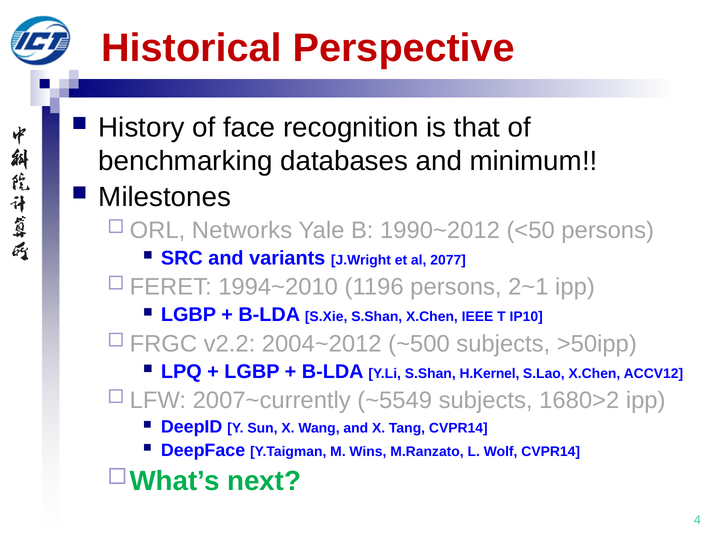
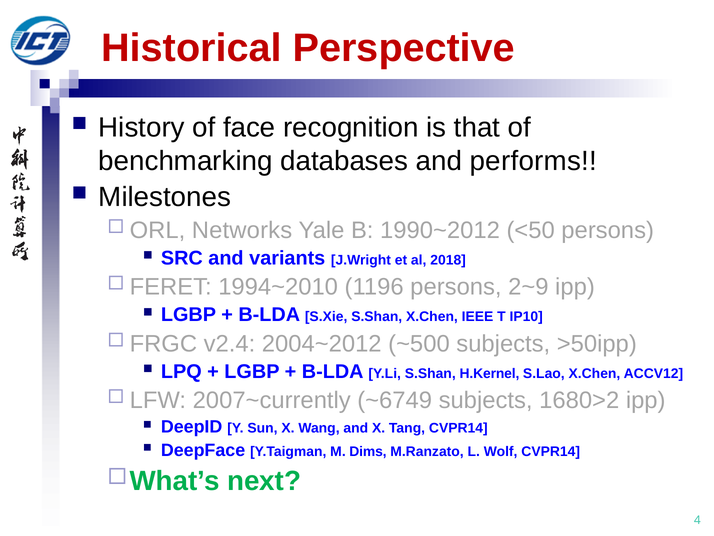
minimum: minimum -> performs (533, 161)
2077: 2077 -> 2018 (448, 260)
2~1: 2~1 -> 2~9 (528, 287)
v2.2: v2.2 -> v2.4 (229, 343)
~5549: ~5549 -> ~6749 (395, 400)
Wins: Wins -> Dims (368, 451)
